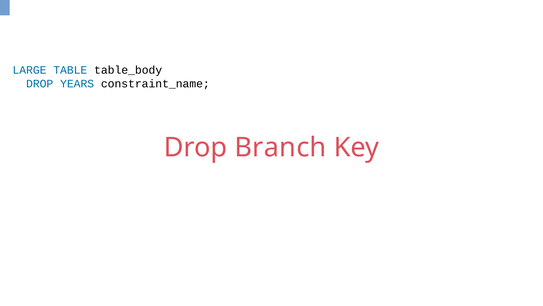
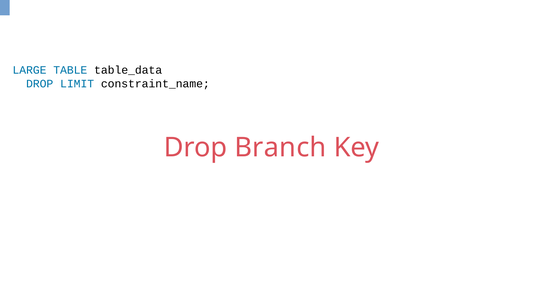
table_body: table_body -> table_data (128, 70)
YEARS: YEARS -> LIMIT (77, 83)
